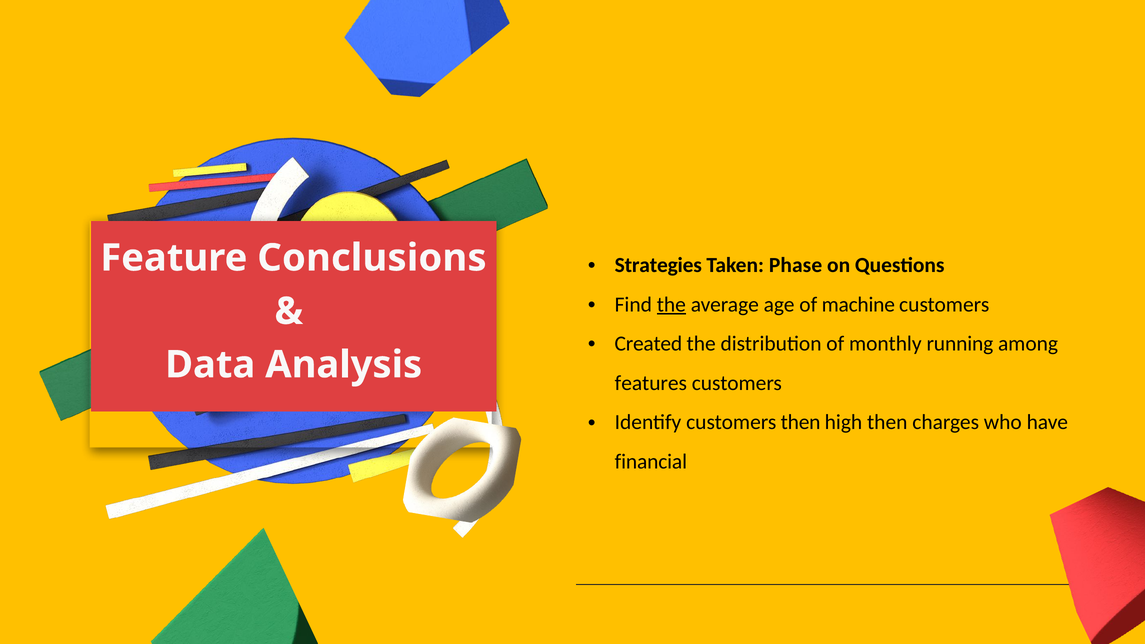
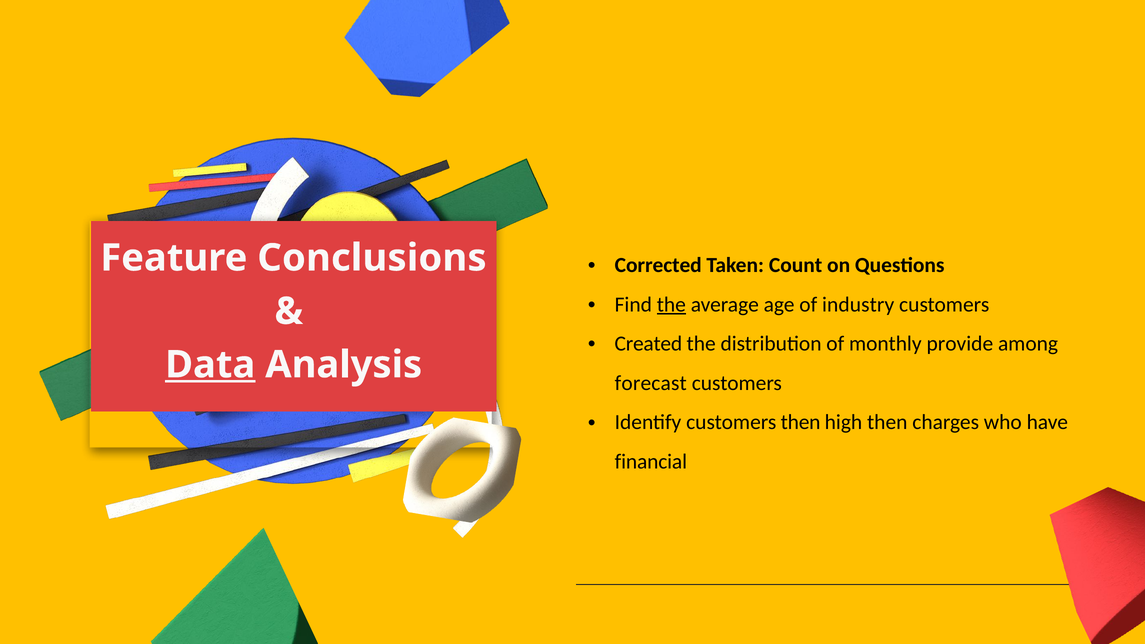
Strategies: Strategies -> Corrected (658, 265)
Phase: Phase -> Count (796, 265)
machine: machine -> industry (858, 305)
running: running -> provide (960, 344)
Data underline: none -> present (210, 365)
features: features -> forecast (651, 383)
